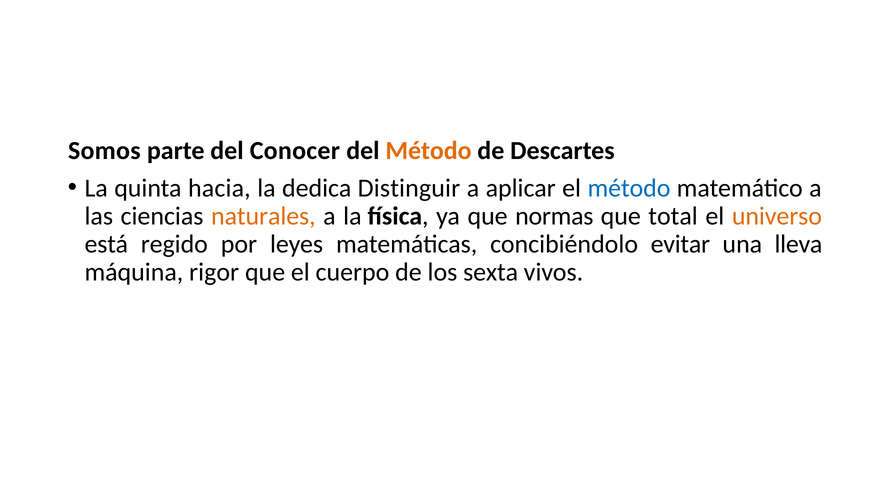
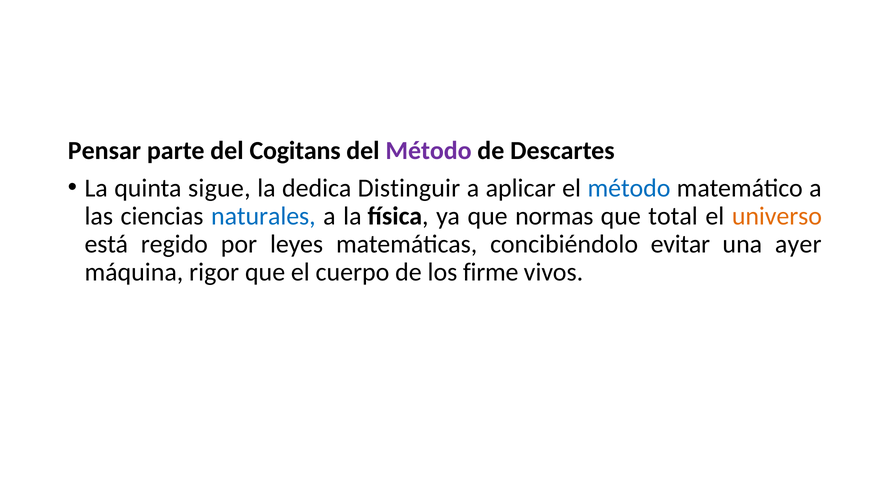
Somos: Somos -> Pensar (104, 150)
Conocer: Conocer -> Cogitans (295, 150)
Método colour: orange -> purple (429, 150)
hacia: hacia -> sigue (219, 188)
naturales colour: orange -> blue (263, 216)
lleva: lleva -> ayer (798, 244)
sexta: sexta -> firme (491, 272)
